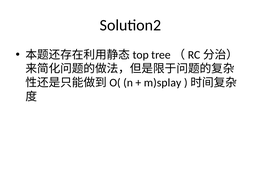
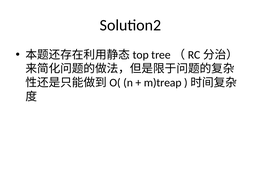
m)splay: m)splay -> m)treap (163, 83)
